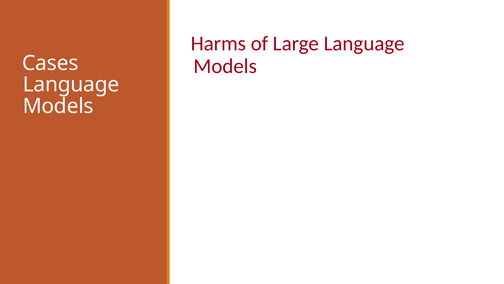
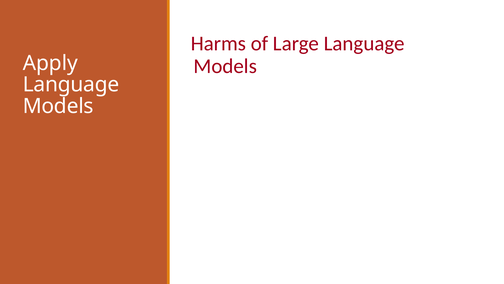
Cases: Cases -> Apply (50, 63)
